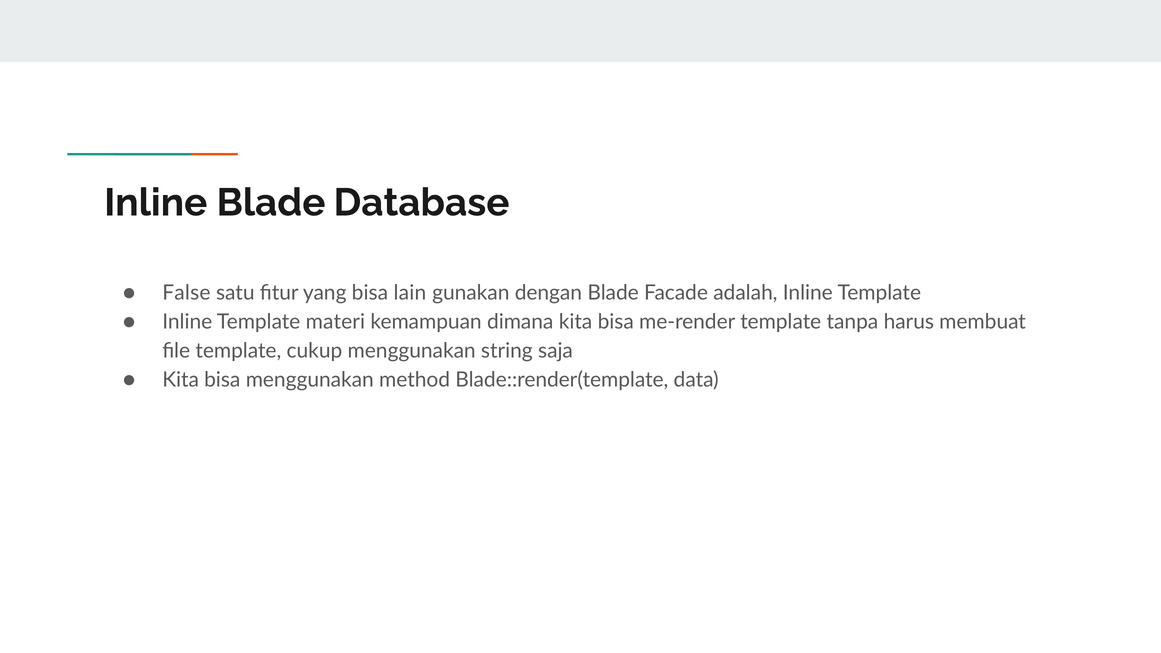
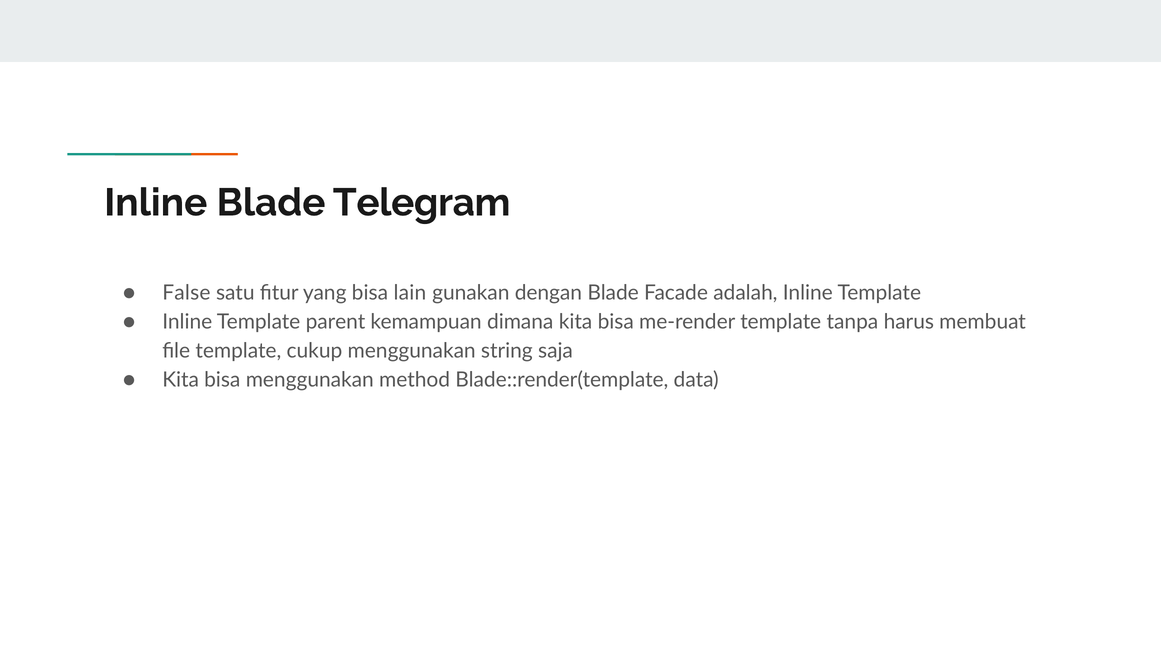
Database: Database -> Telegram (422, 203)
materi: materi -> parent (335, 322)
